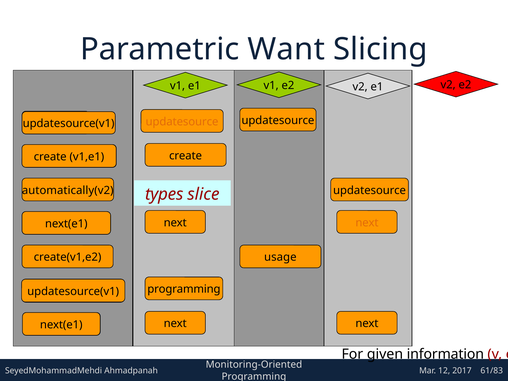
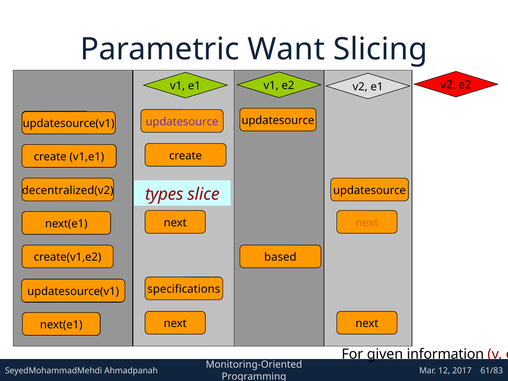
updatesource colour: orange -> purple (182, 122)
automatically(v2: automatically(v2 -> decentralized(v2 (68, 190)
usage: usage -> based (280, 257)
programming: programming -> specifications (184, 289)
